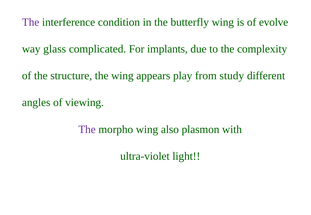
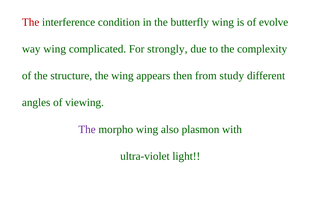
The colour: purple -> red (31, 22)
way glass: glass -> wing (55, 49)
implants: implants -> strongly (167, 49)
play: play -> then (183, 76)
